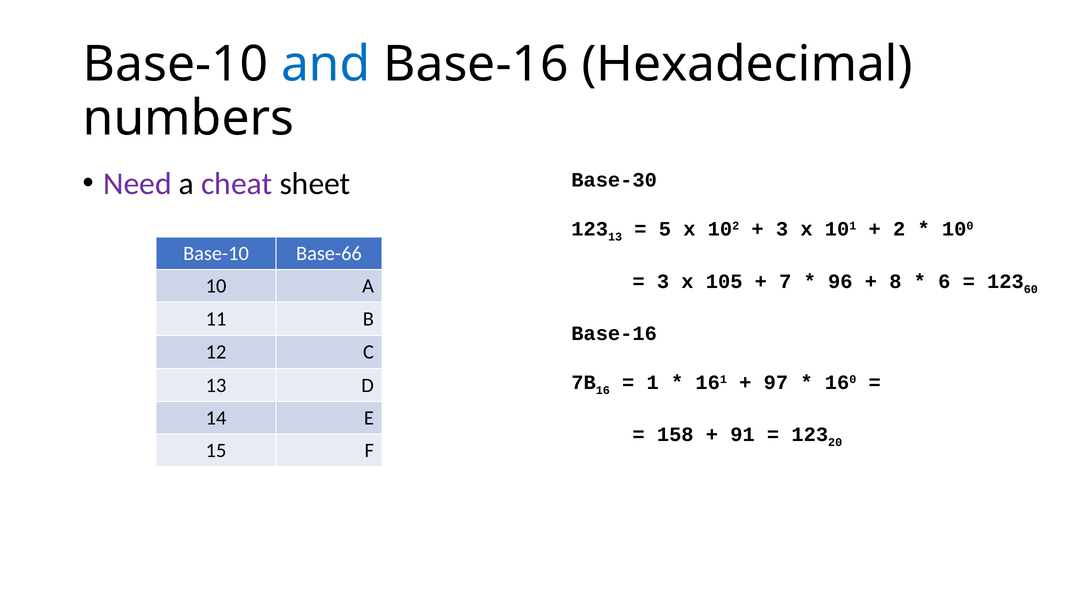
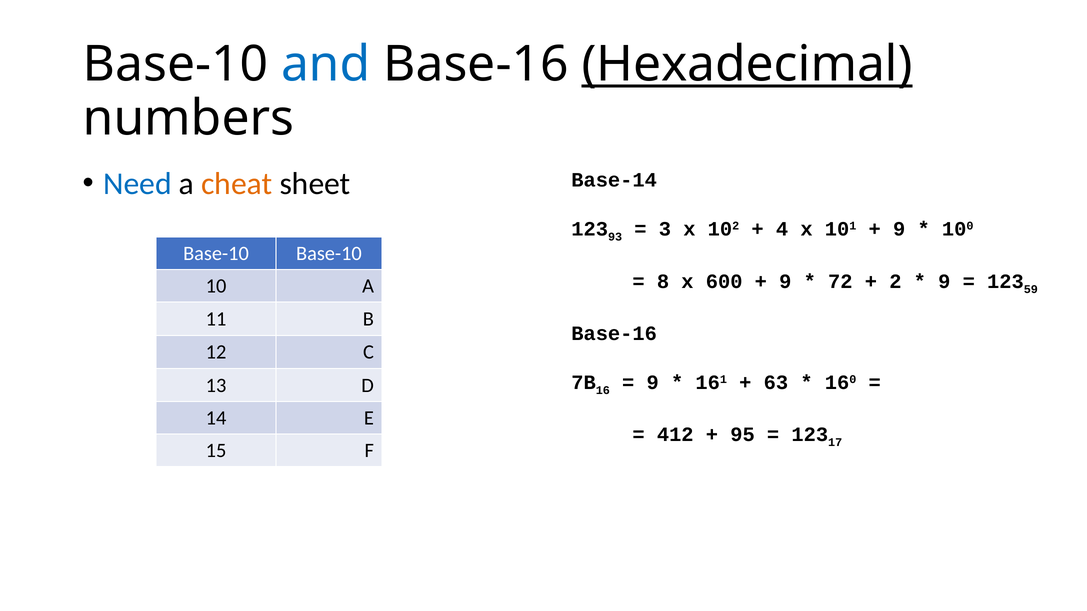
Hexadecimal underline: none -> present (747, 64)
Need colour: purple -> blue (138, 184)
cheat colour: purple -> orange (237, 184)
Base-30: Base-30 -> Base-14 (614, 180)
13: 13 -> 93 (615, 237)
5: 5 -> 3 (665, 229)
3: 3 -> 4 (782, 229)
2: 2 -> 9 (899, 229)
Base-10 Base-66: Base-66 -> Base-10 (329, 254)
3: 3 -> 8 (663, 282)
105: 105 -> 600 (724, 282)
7: 7 -> 9 (785, 282)
96: 96 -> 72 (840, 282)
8: 8 -> 2 (895, 282)
6: 6 -> 9 (944, 282)
60: 60 -> 59 (1031, 289)
1: 1 -> 9 (653, 383)
97: 97 -> 63 (776, 383)
158: 158 -> 412 (675, 435)
91: 91 -> 95 (743, 435)
20: 20 -> 17 (835, 443)
